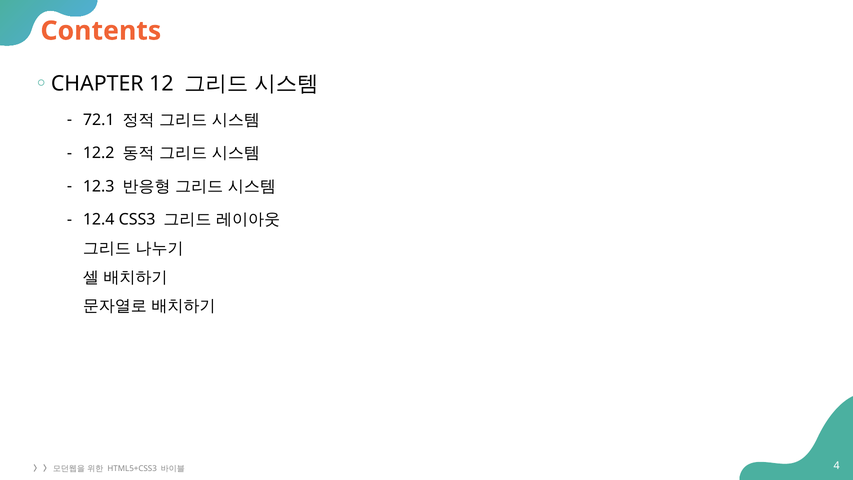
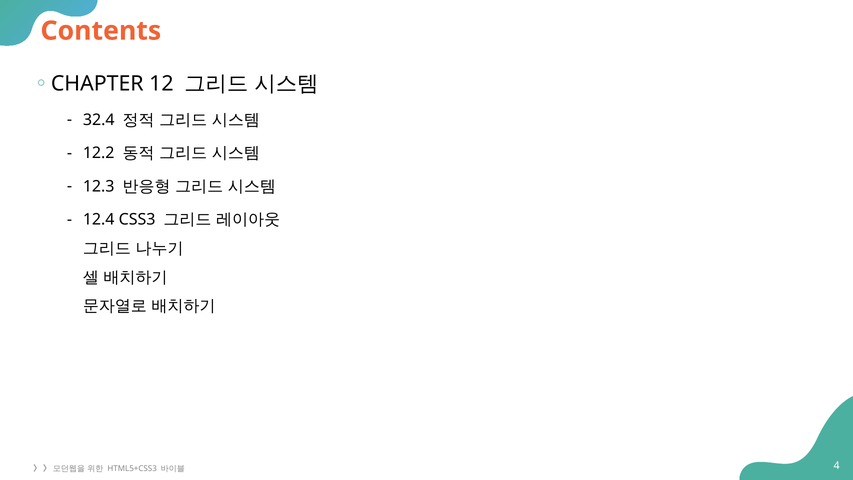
72.1: 72.1 -> 32.4 (99, 120)
